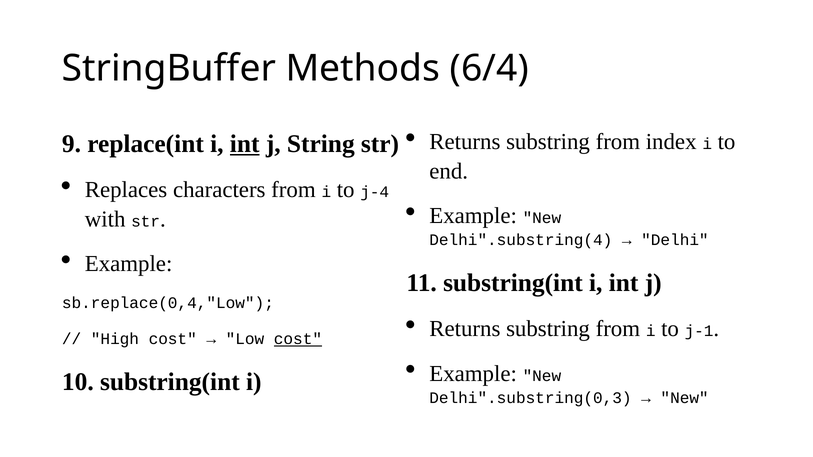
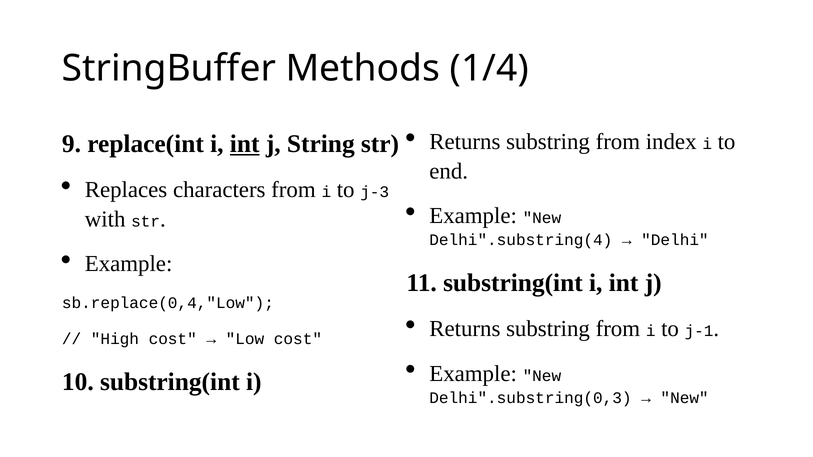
6/4: 6/4 -> 1/4 (489, 68)
j-4: j-4 -> j-3 (375, 192)
cost underline: present -> none (298, 339)
